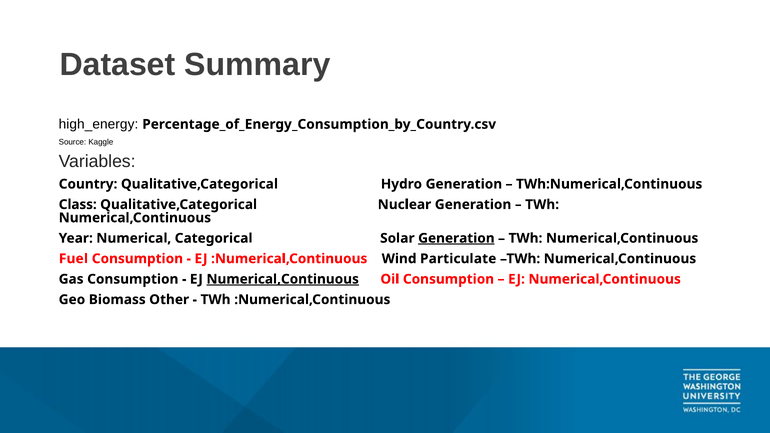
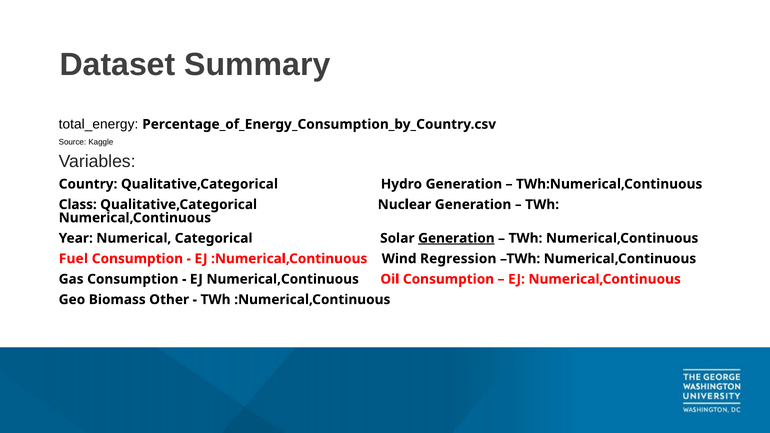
high_energy: high_energy -> total_energy (99, 124)
Particulate: Particulate -> Regression (458, 259)
Numerical,Continuous underline: present -> none (283, 279)
